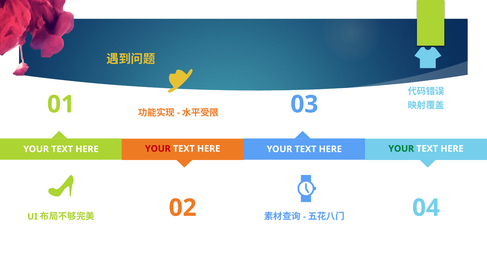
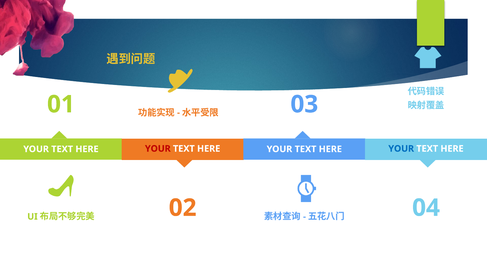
YOUR colour: green -> blue (401, 149)
